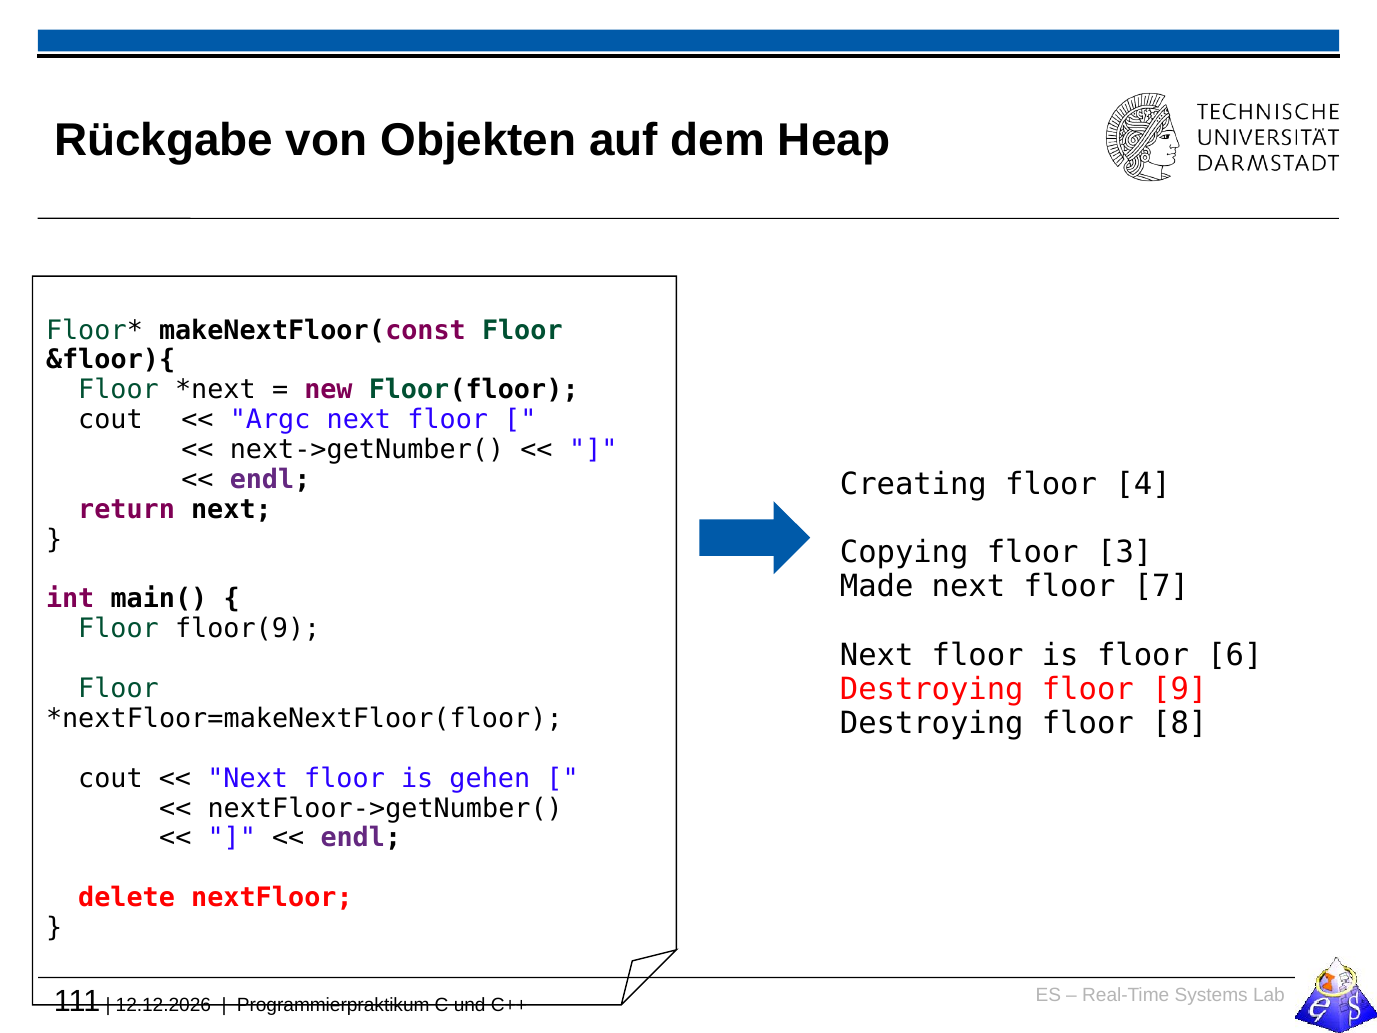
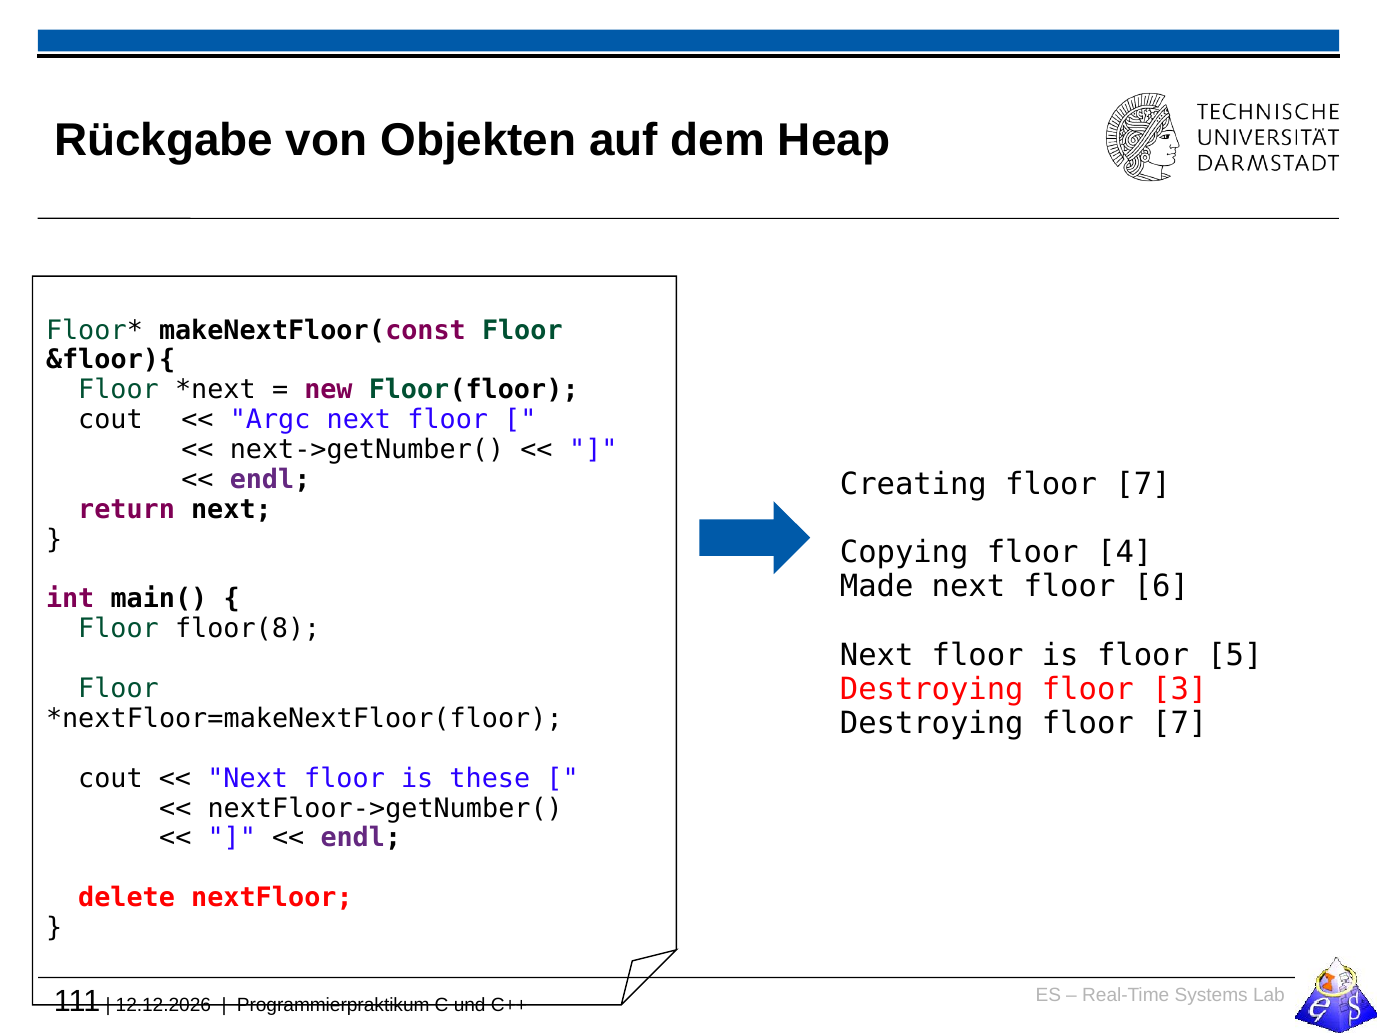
Creating floor 4: 4 -> 7 (1143, 484)
3: 3 -> 4 (1125, 552)
7: 7 -> 6 (1161, 587)
floor(9: floor(9 -> floor(8 (248, 629)
6: 6 -> 5 (1235, 655)
9: 9 -> 3 (1180, 689)
Destroying floor 8: 8 -> 7 (1180, 723)
gehen: gehen -> these (490, 778)
